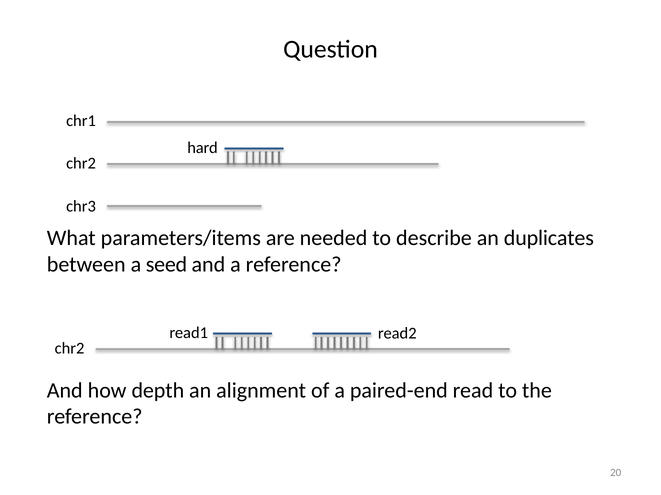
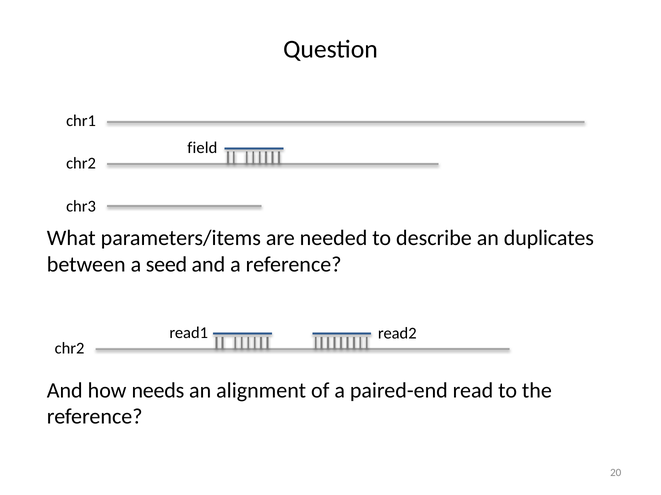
hard: hard -> field (202, 148)
depth: depth -> needs (158, 391)
